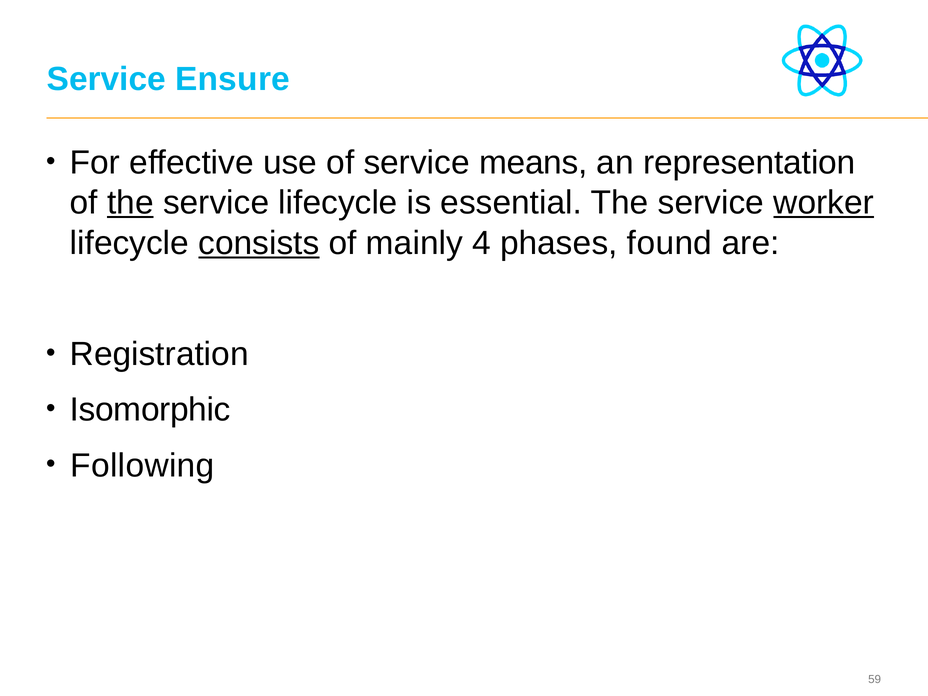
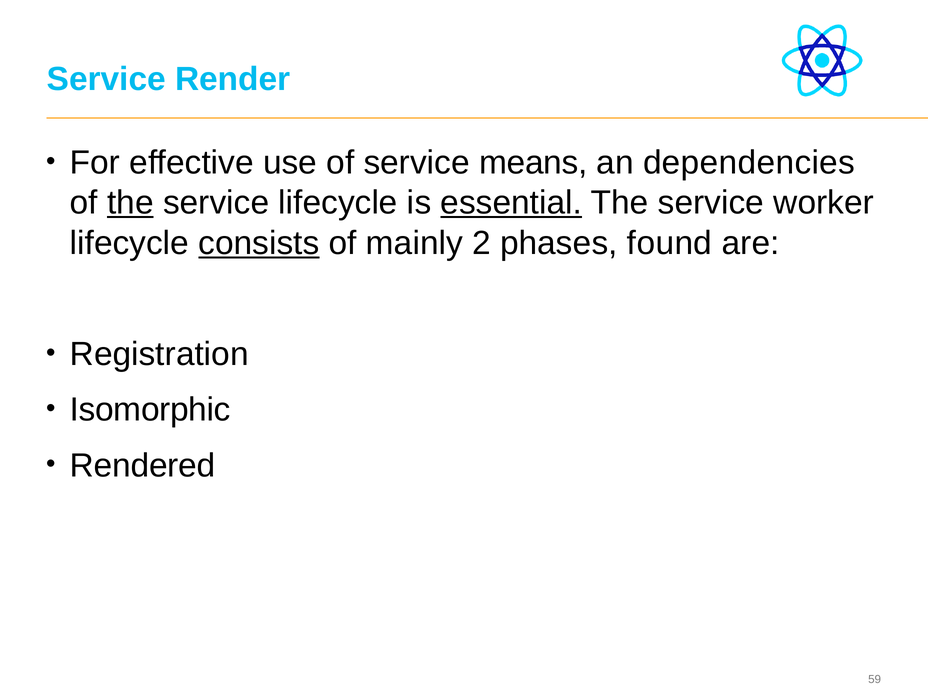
Ensure: Ensure -> Render (233, 79)
representation: representation -> dependencies (749, 163)
essential underline: none -> present (511, 203)
worker underline: present -> none (824, 203)
4: 4 -> 2 (481, 243)
Following: Following -> Rendered (143, 466)
